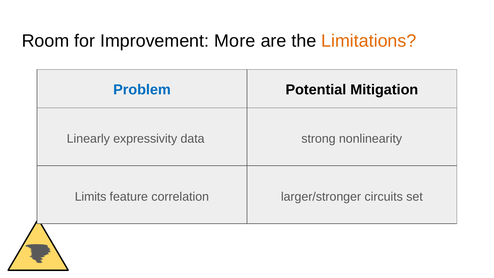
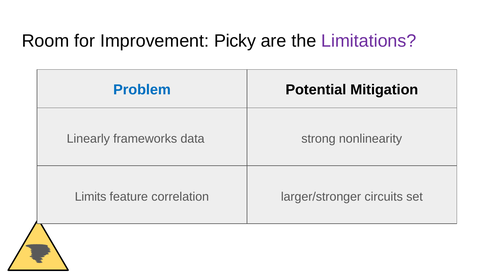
More: More -> Picky (235, 41)
Limitations colour: orange -> purple (369, 41)
expressivity: expressivity -> frameworks (145, 139)
